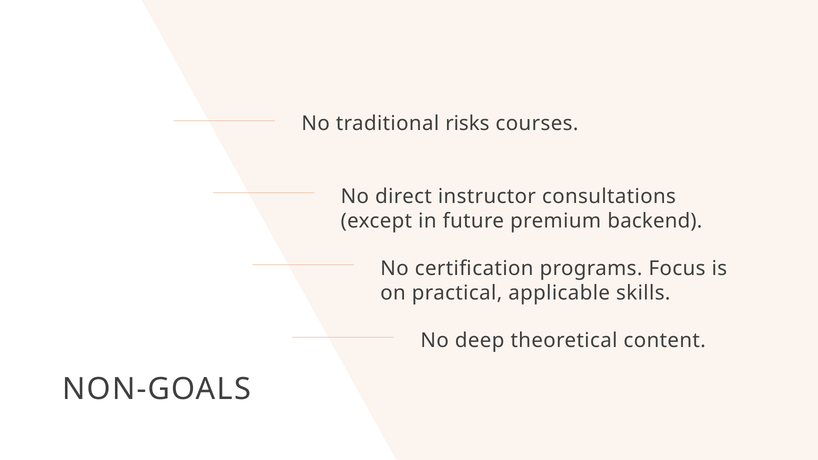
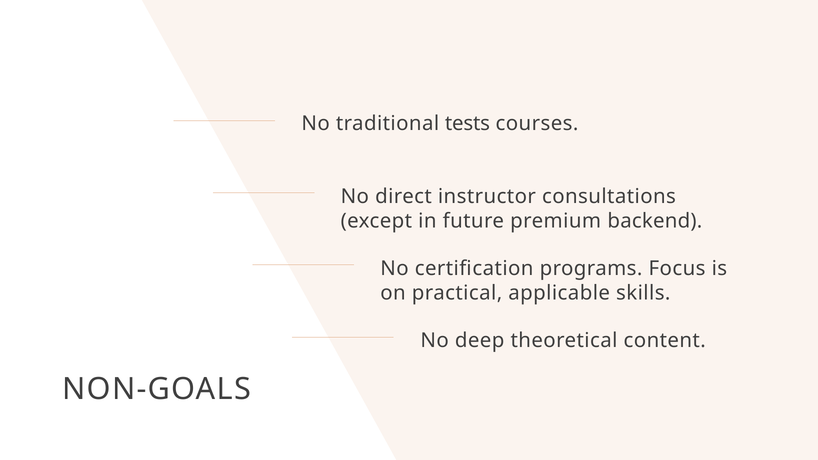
risks: risks -> tests (467, 124)
